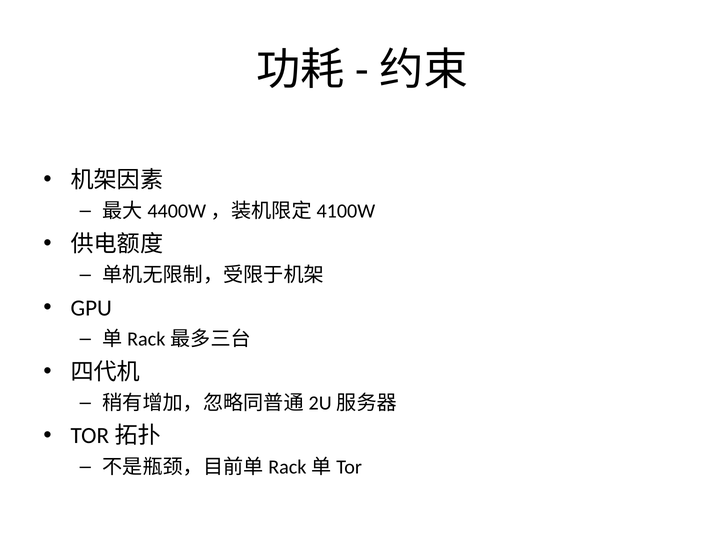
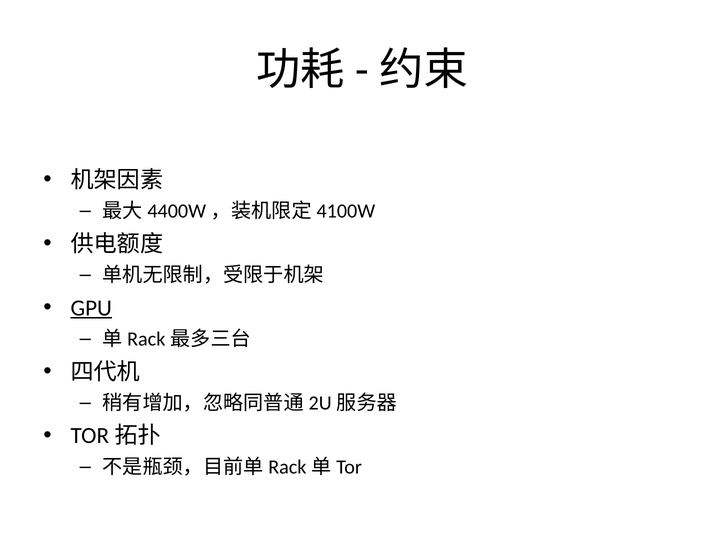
GPU underline: none -> present (91, 308)
